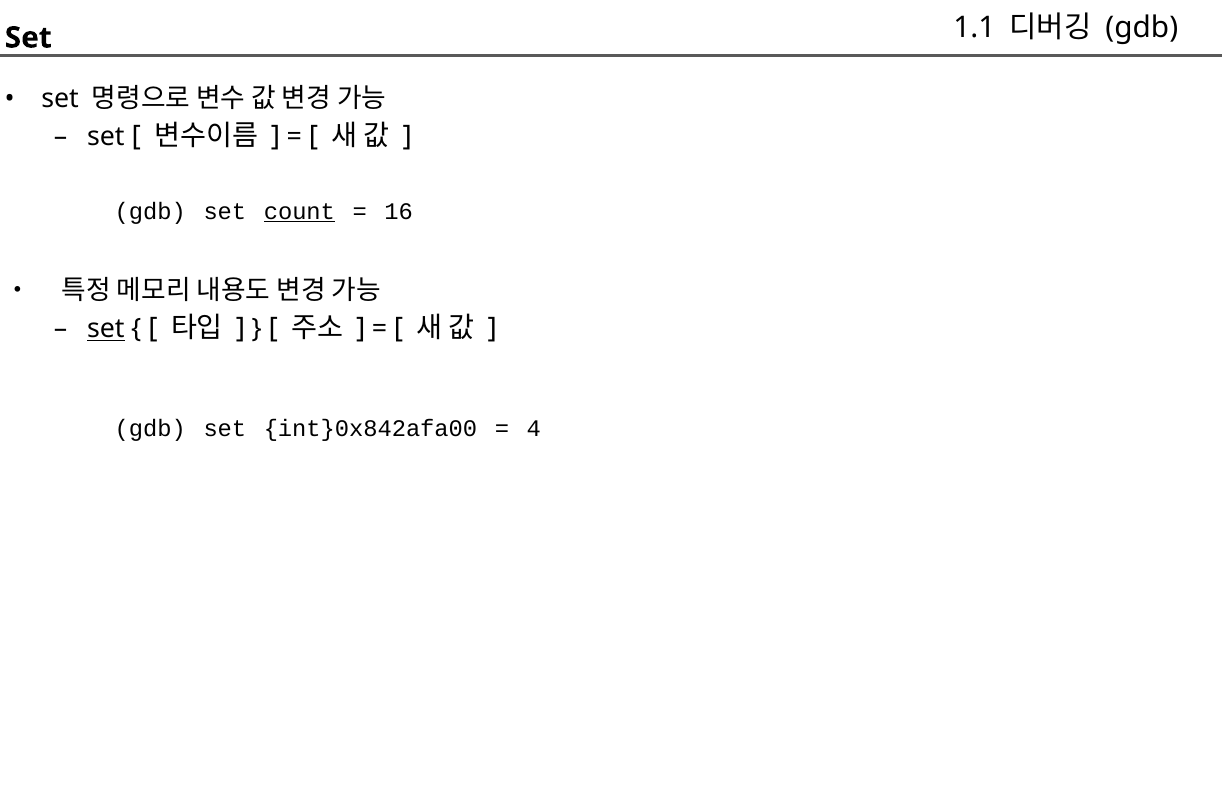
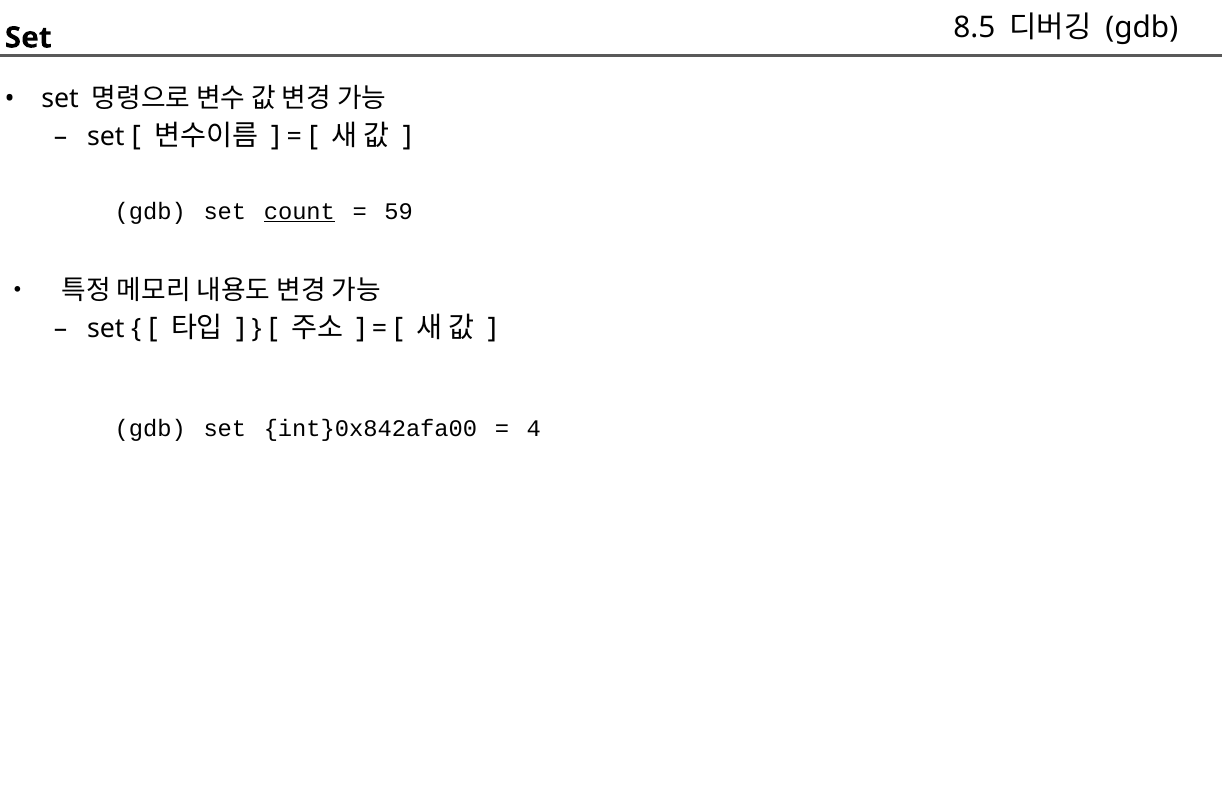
1.1: 1.1 -> 8.5 (974, 27)
16: 16 -> 59 (399, 211)
set underline: present -> none (106, 329)
